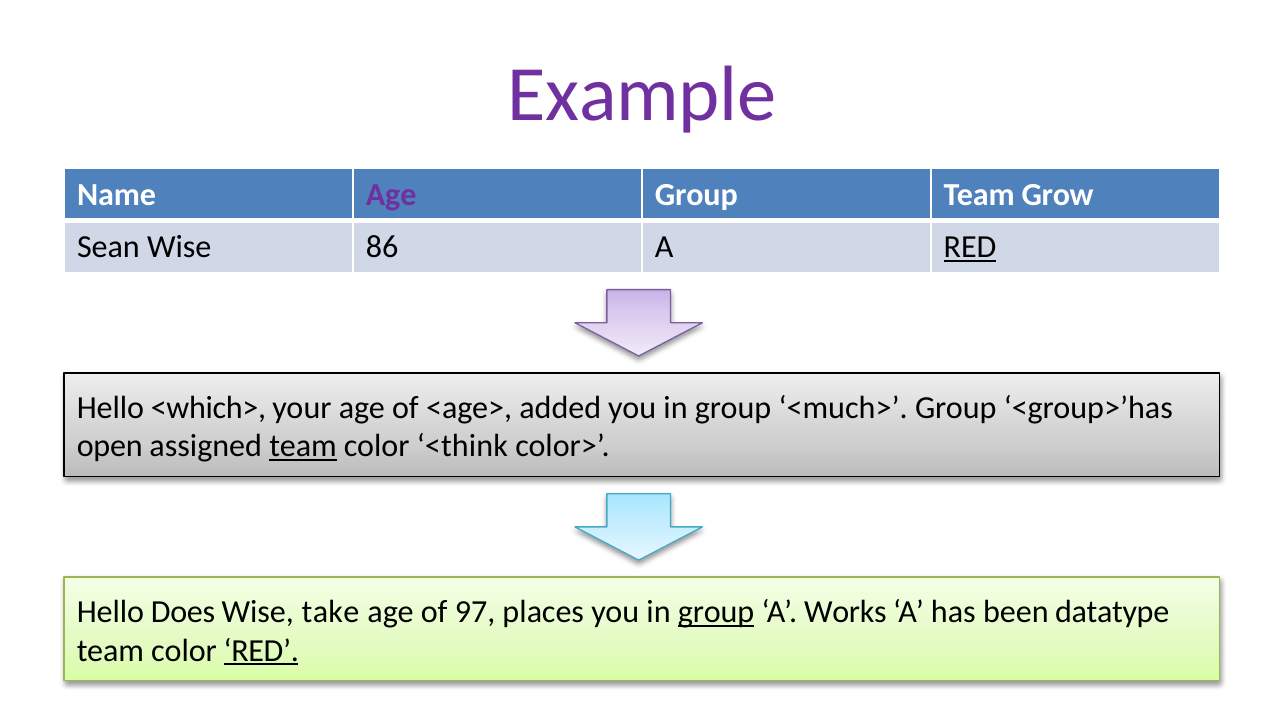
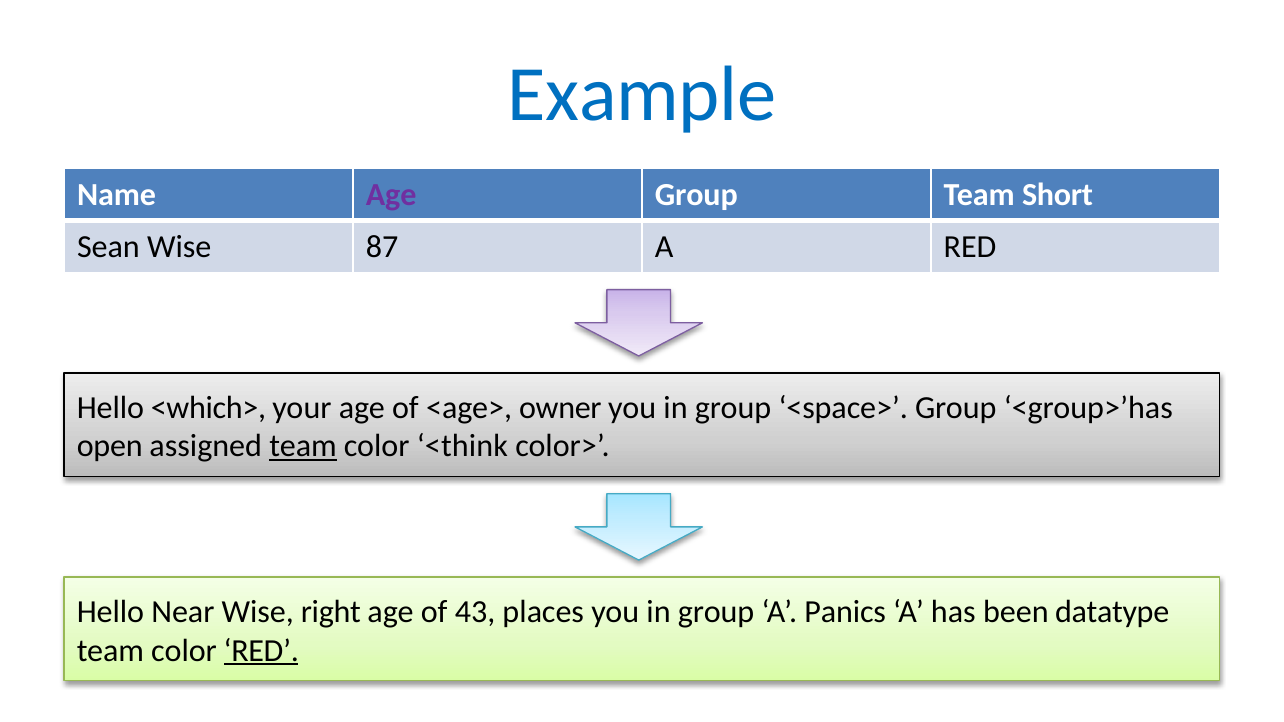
Example colour: purple -> blue (642, 95)
Grow: Grow -> Short (1058, 195)
86: 86 -> 87 (382, 247)
RED underline: present -> none (970, 247)
added: added -> owner (560, 408)
<much>: <much> -> <space> (843, 408)
Does: Does -> Near (183, 612)
take: take -> right (331, 612)
97: 97 -> 43 (475, 612)
group underline: present -> none (716, 612)
Works: Works -> Panics (845, 612)
